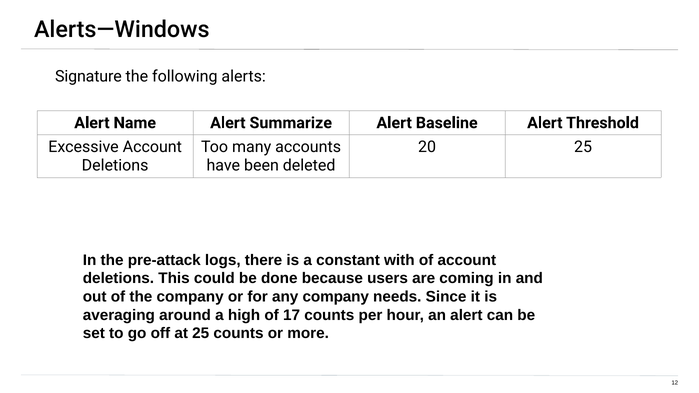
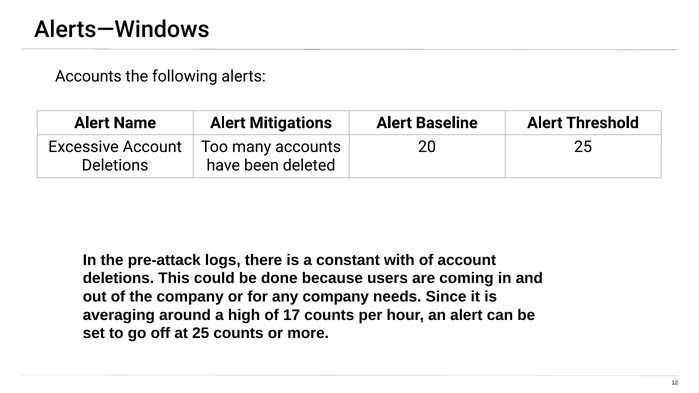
Signature: Signature -> Accounts (88, 77)
Summarize: Summarize -> Mitigations (291, 123)
